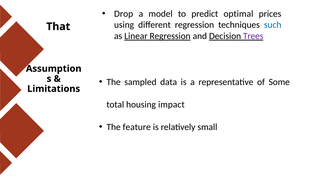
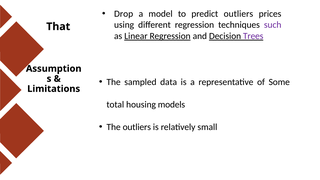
predict optimal: optimal -> outliers (238, 14)
such colour: blue -> purple (273, 25)
impact: impact -> models (171, 105)
The feature: feature -> outliers (137, 127)
